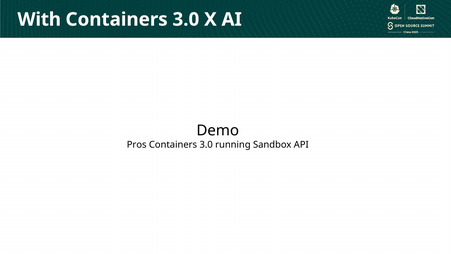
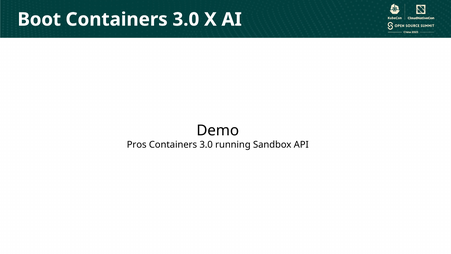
With: With -> Boot (39, 19)
